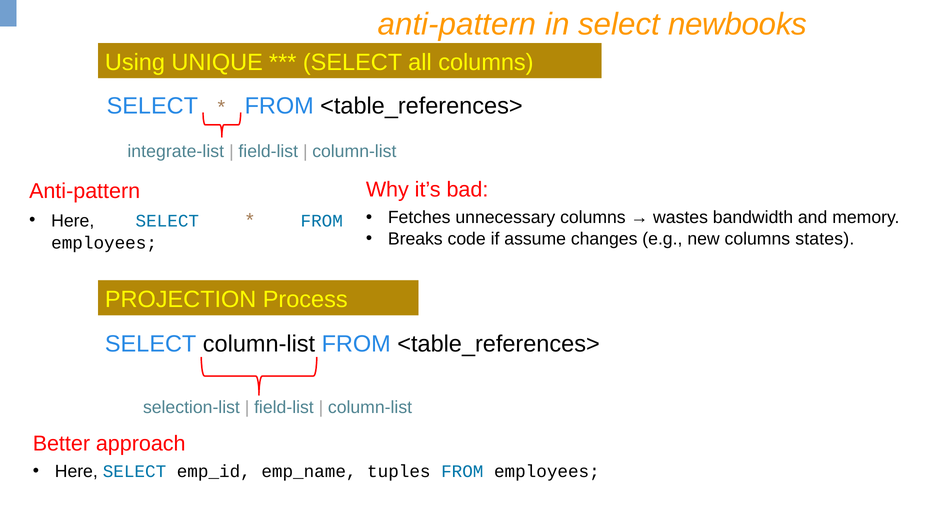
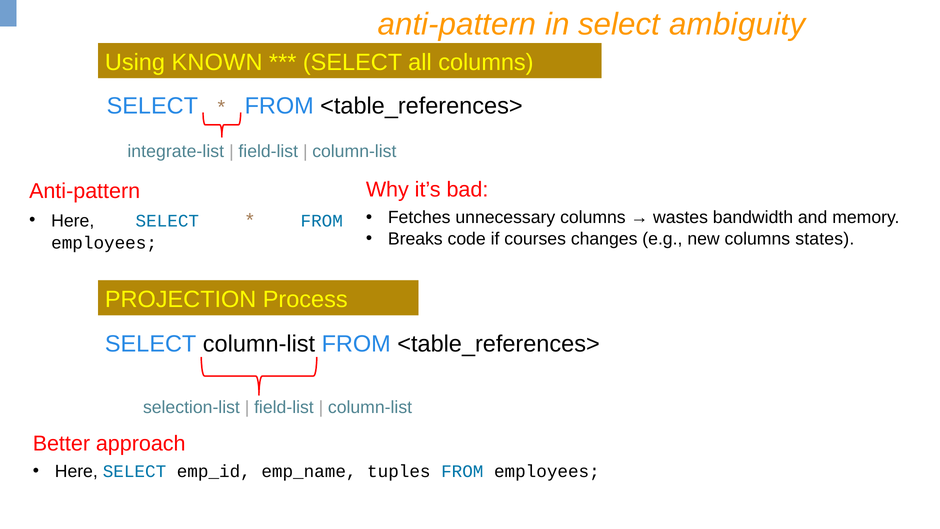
newbooks: newbooks -> ambiguity (737, 24)
UNIQUE: UNIQUE -> KNOWN (217, 62)
assume: assume -> courses (535, 239)
